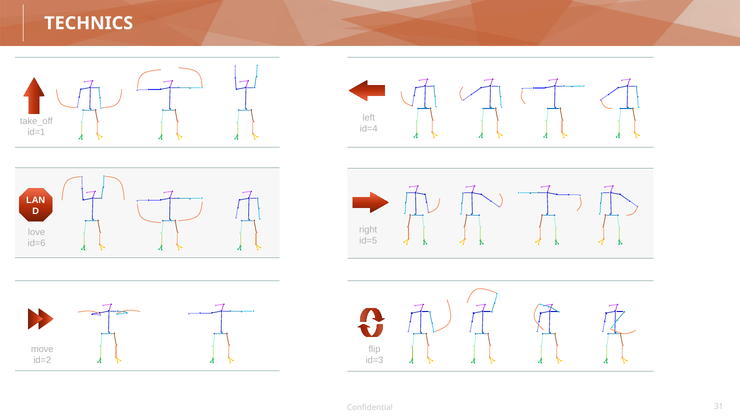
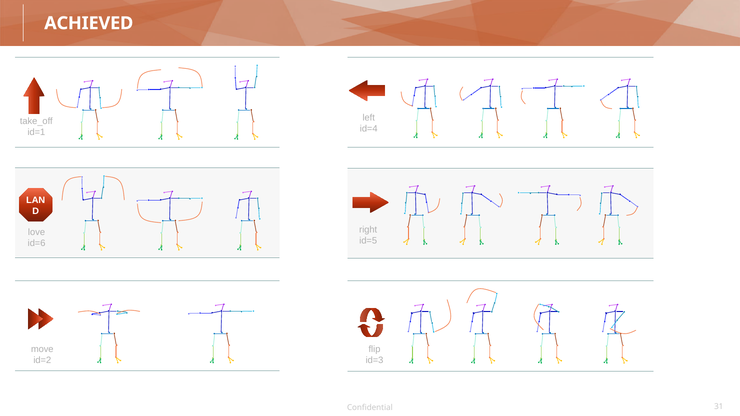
TECHNICS: TECHNICS -> ACHIEVED (89, 23)
